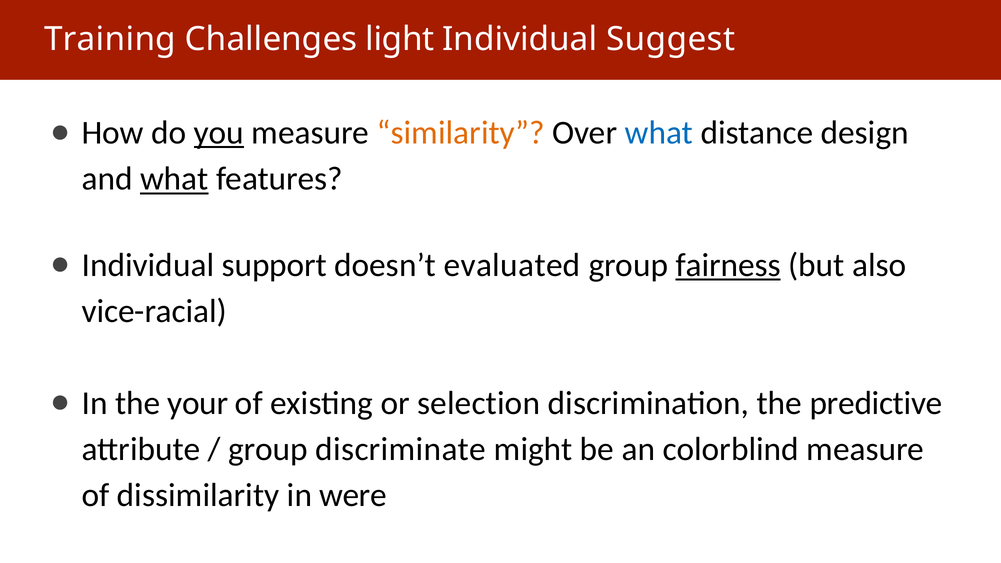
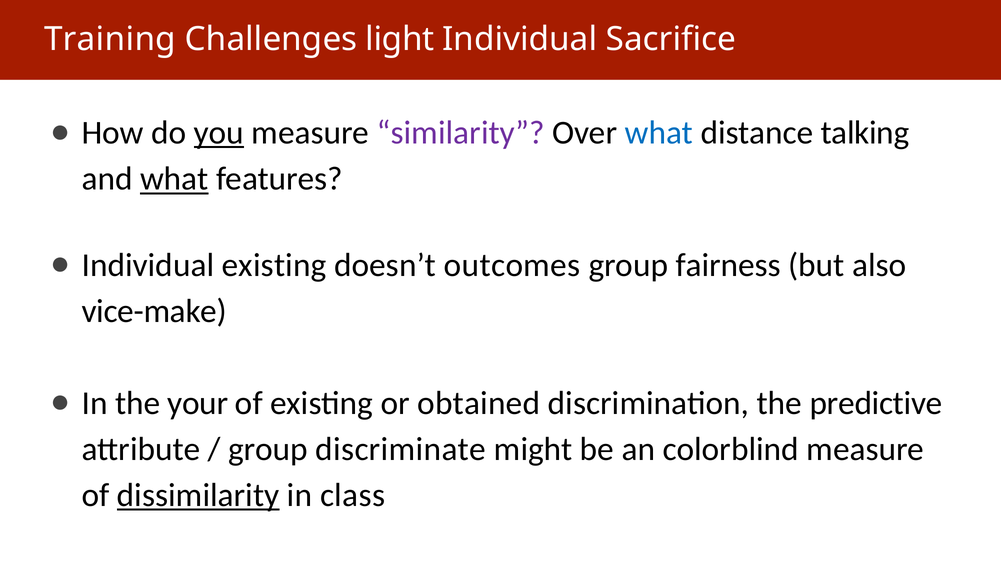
Suggest: Suggest -> Sacrifice (671, 39)
similarity colour: orange -> purple (461, 133)
design: design -> talking (865, 133)
Individual support: support -> existing (274, 265)
evaluated: evaluated -> outcomes (512, 265)
fairness underline: present -> none (728, 265)
vice-racial: vice-racial -> vice-make (154, 311)
selection: selection -> obtained (479, 403)
dissimilarity underline: none -> present (198, 495)
were: were -> class (353, 495)
